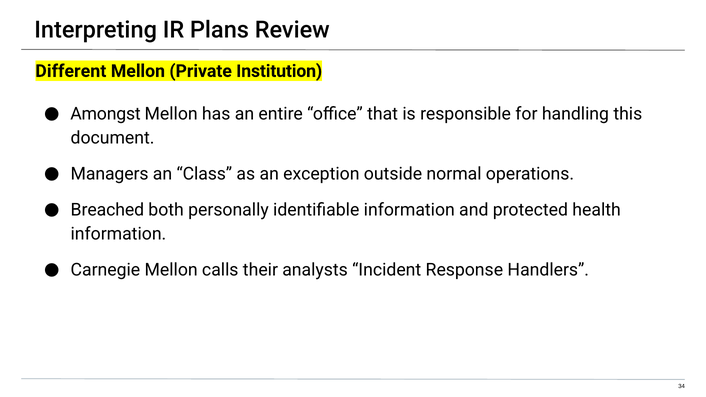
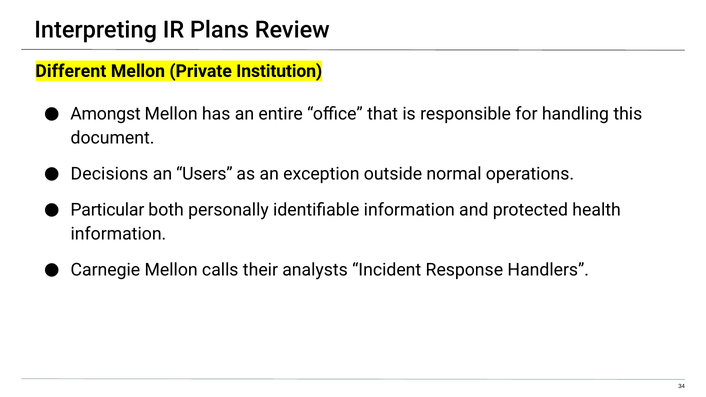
Managers: Managers -> Decisions (109, 174)
Class: Class -> Users (204, 174)
Breached: Breached -> Particular (107, 210)
